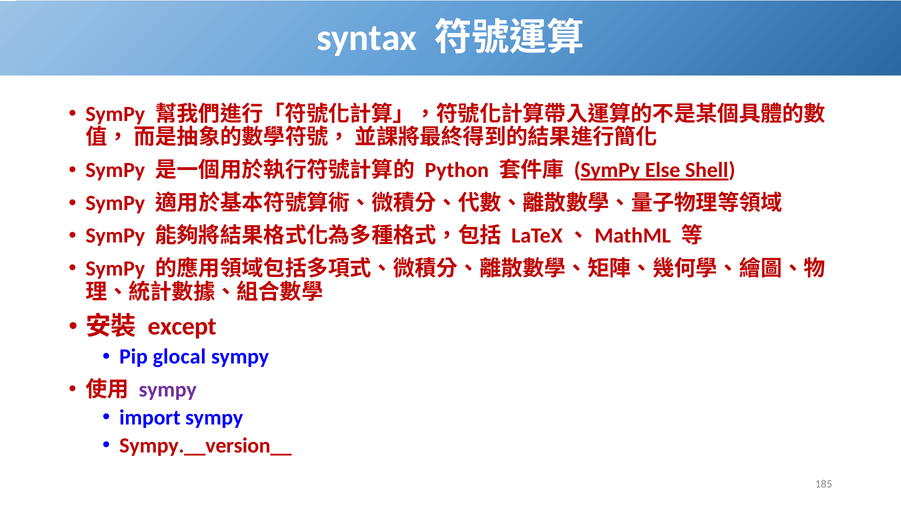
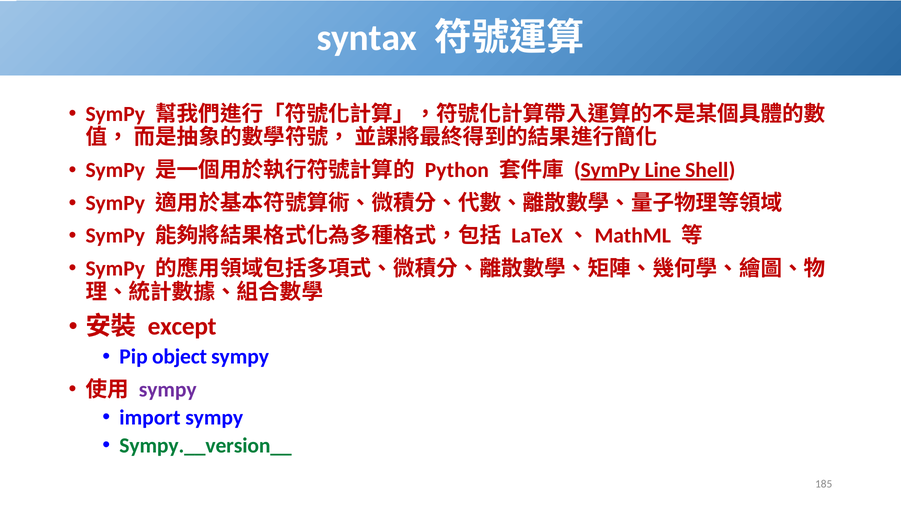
Else: Else -> Line (663, 170)
glocal: glocal -> object (180, 357)
Sympy.__version__ colour: red -> green (206, 445)
